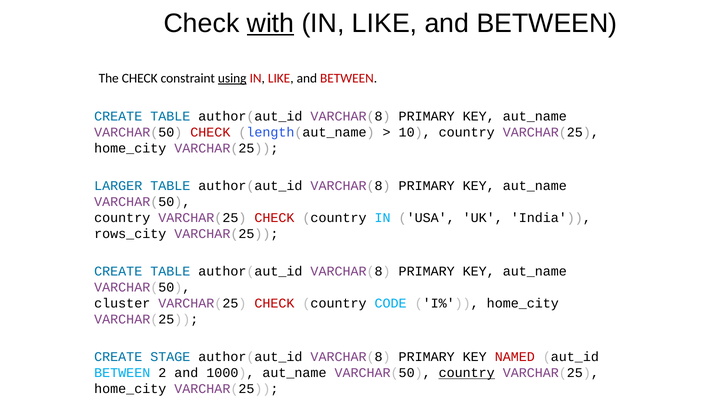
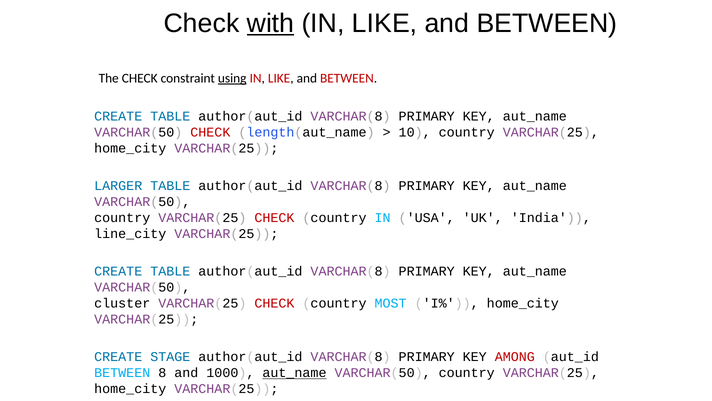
rows_city: rows_city -> line_city (130, 234)
CODE: CODE -> MOST (391, 303)
NAMED: NAMED -> AMONG (515, 356)
2: 2 -> 8 (162, 372)
aut_name underline: none -> present (294, 372)
country underline: present -> none (467, 372)
